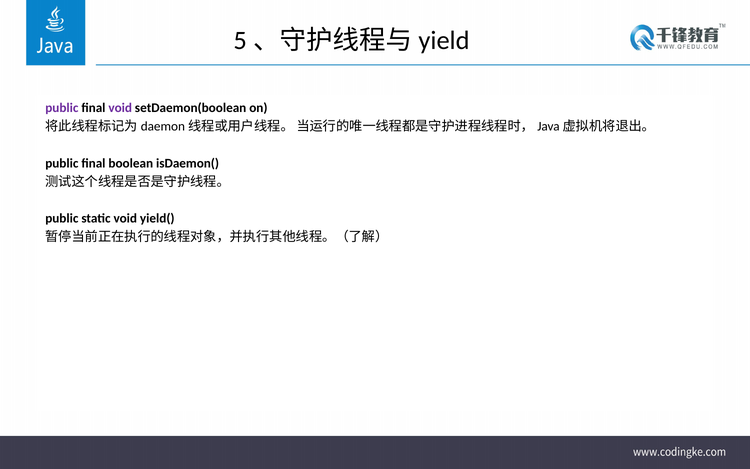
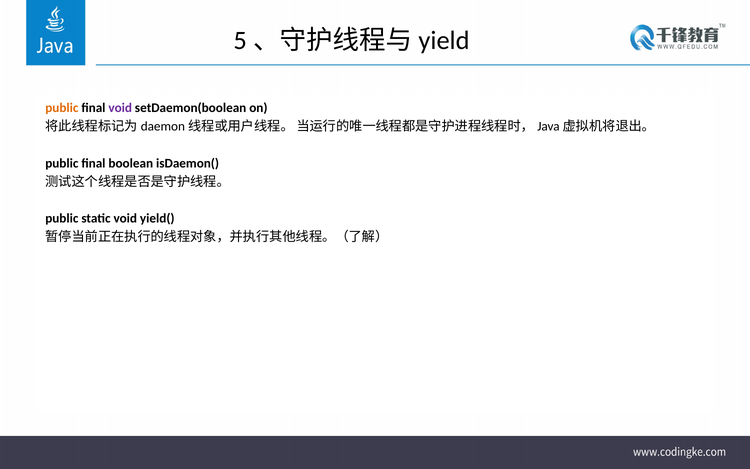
public colour: purple -> orange (62, 108)
